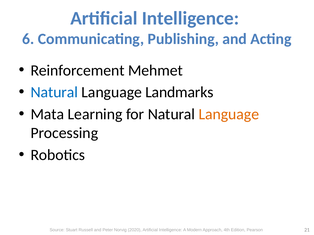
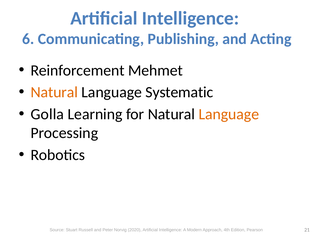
Natural colour: blue -> orange (54, 92)
Landmarks: Landmarks -> Systematic (179, 92)
Mata: Mata -> Golla (47, 114)
